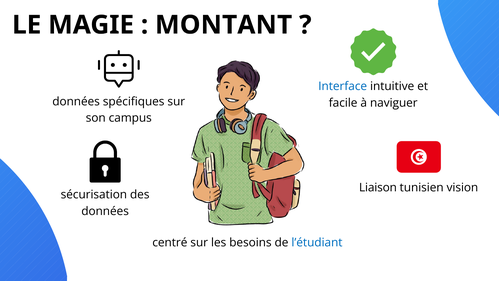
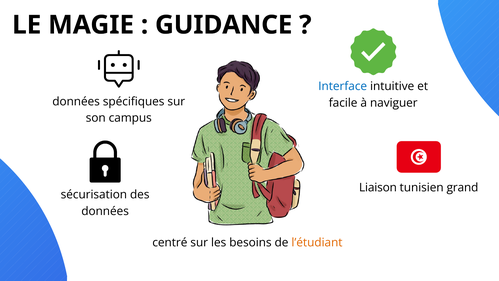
MONTANT: MONTANT -> GUIDANCE (224, 25)
vision: vision -> grand (462, 187)
l’étudiant colour: blue -> orange (317, 242)
